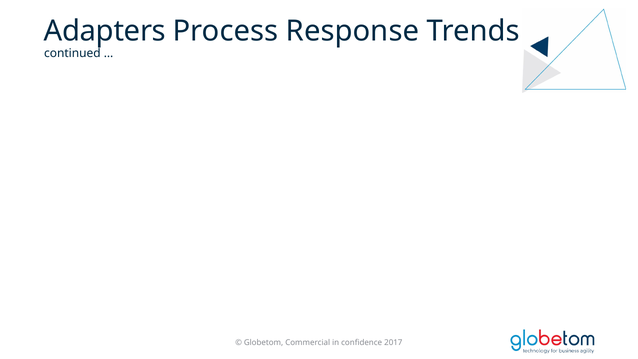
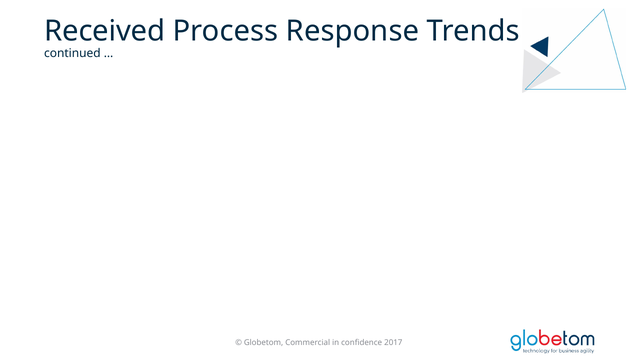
Adapters: Adapters -> Received (105, 31)
